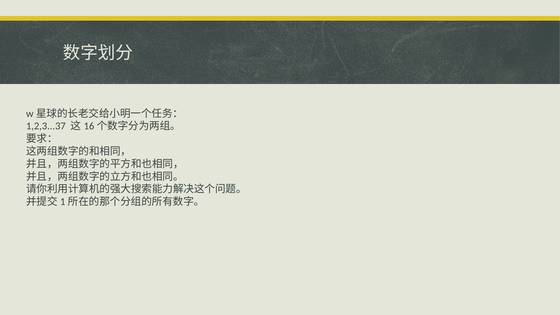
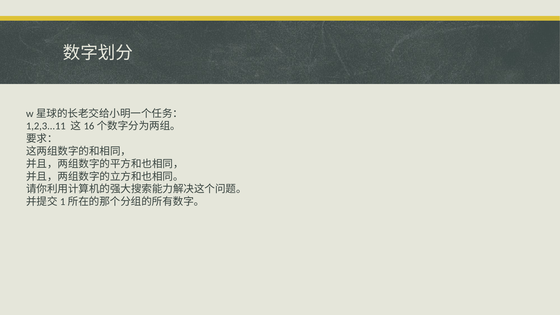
1,2,3...37: 1,2,3...37 -> 1,2,3...11 (46, 126)
